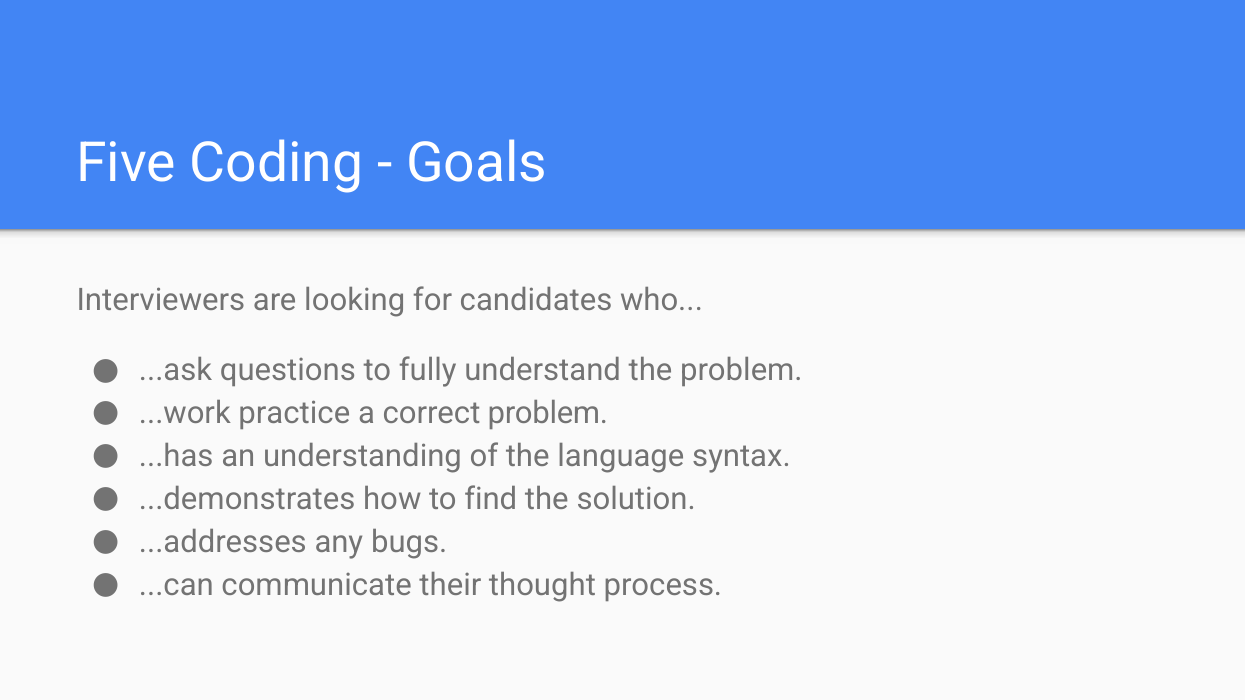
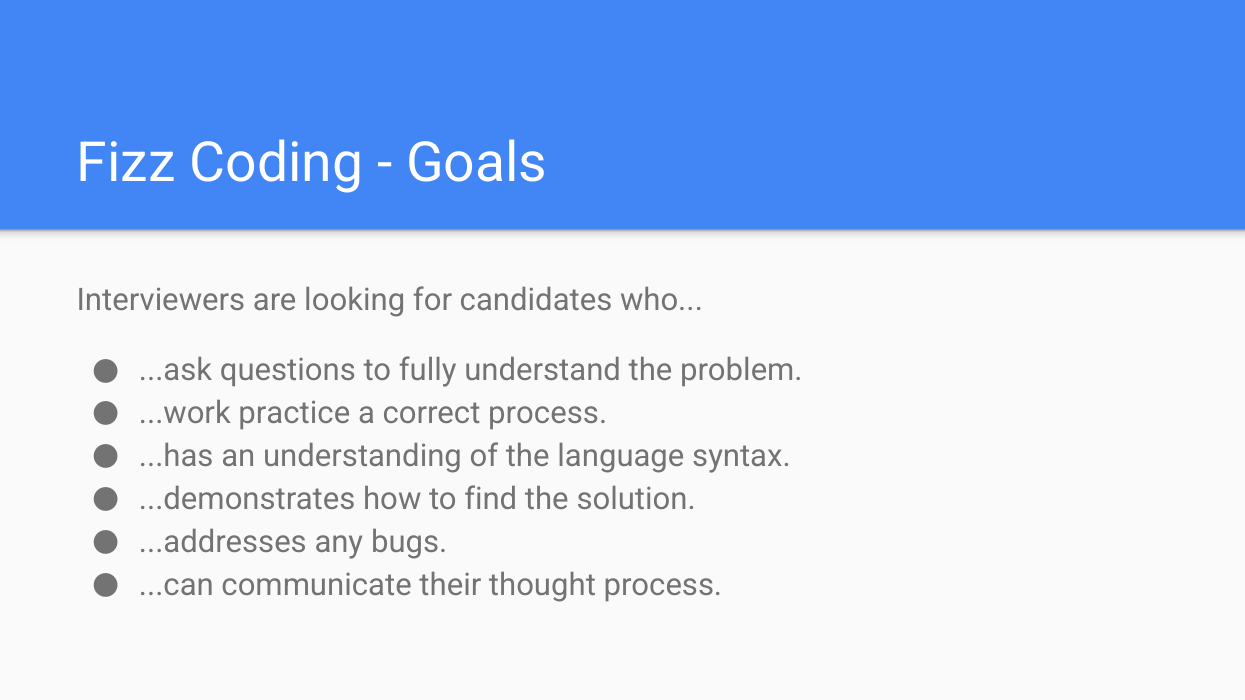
Five: Five -> Fizz (126, 163)
correct problem: problem -> process (548, 414)
